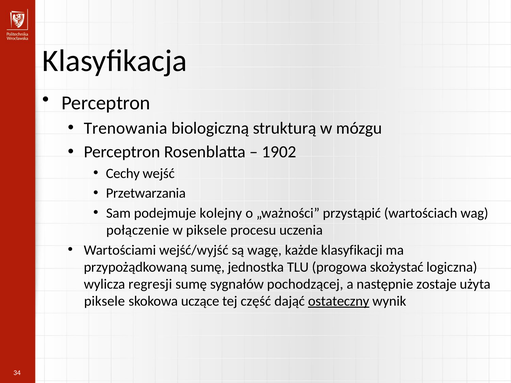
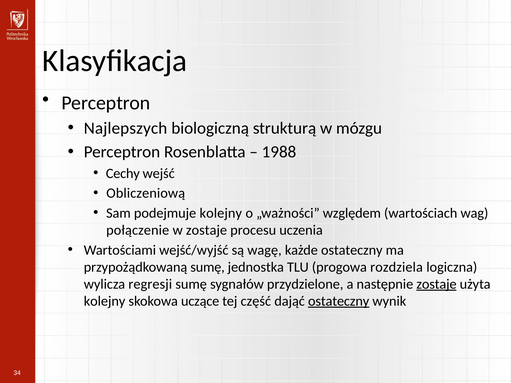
Trenowania: Trenowania -> Najlepszych (126, 128)
1902: 1902 -> 1988 (279, 152)
Przetwarzania: Przetwarzania -> Obliczeniową (146, 193)
przystąpić: przystąpić -> względem (352, 213)
w piksele: piksele -> zostaje (207, 230)
każde klasyfikacji: klasyfikacji -> ostateczny (352, 250)
skożystać: skożystać -> rozdziela (397, 267)
pochodzącej: pochodzącej -> przydzielone (305, 284)
zostaje underline: none -> present (436, 284)
piksele: piksele -> kolejny (105, 301)
